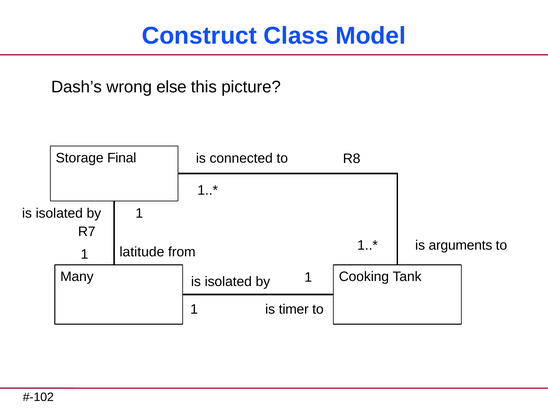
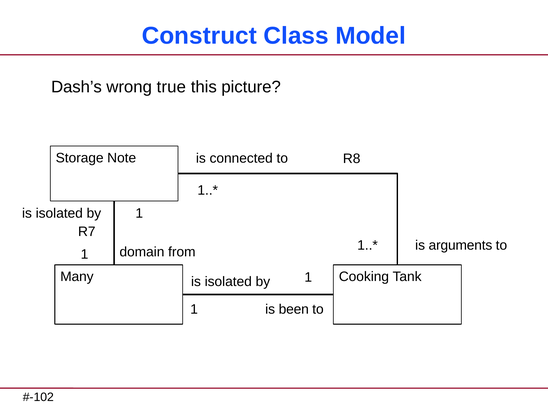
else: else -> true (171, 87)
Final: Final -> Note (122, 158)
latitude: latitude -> domain (142, 252)
timer: timer -> been (294, 309)
